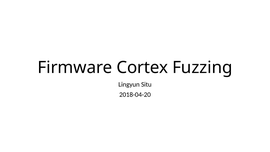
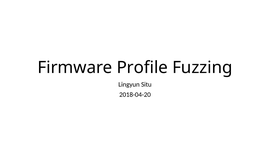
Cortex: Cortex -> Profile (142, 67)
